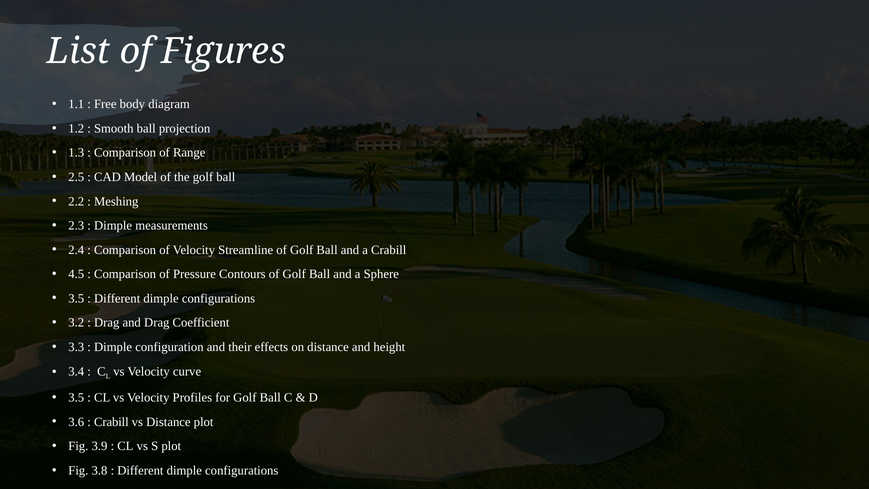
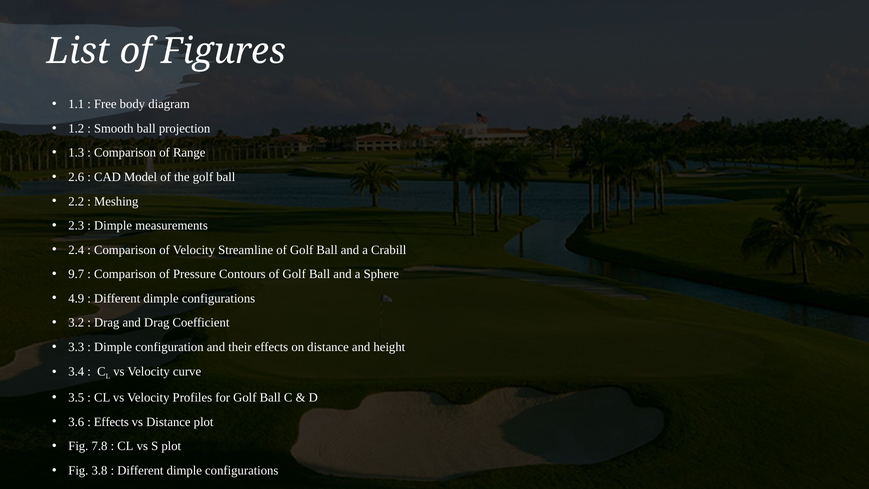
2.5: 2.5 -> 2.6 (76, 177)
4.5: 4.5 -> 9.7 (76, 274)
3.5: 3.5 -> 4.9 (76, 298)
Crabill: Crabill -> Effects (111, 422)
3.9: 3.9 -> 7.8 (99, 446)
